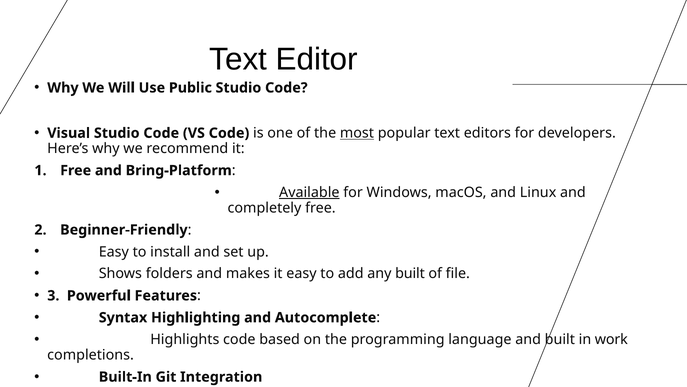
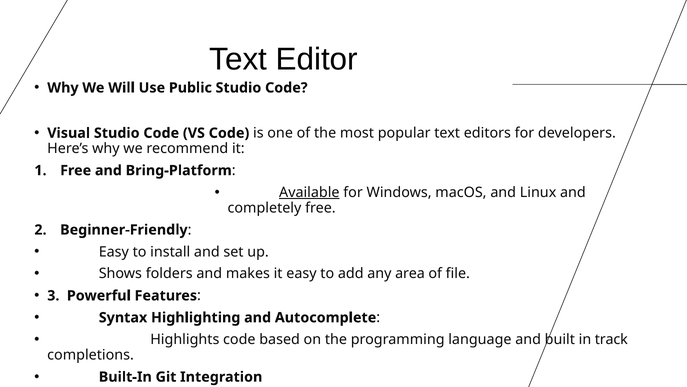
most underline: present -> none (357, 133)
any built: built -> area (410, 273)
work: work -> track (611, 339)
